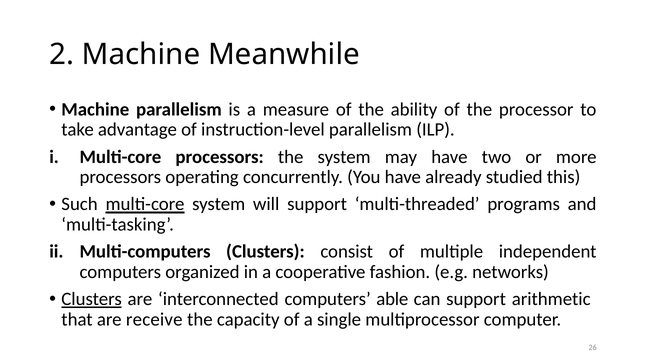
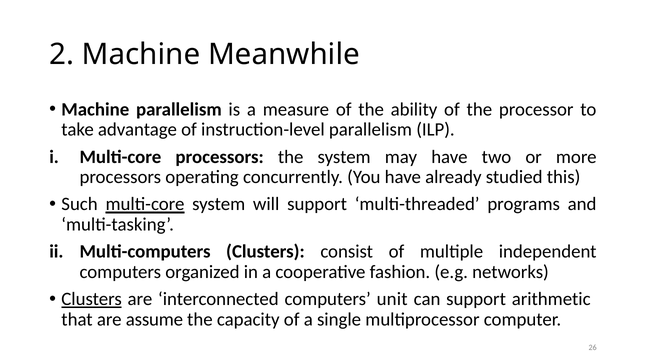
able: able -> unit (392, 299)
receive: receive -> assume (154, 319)
